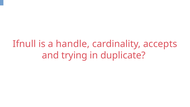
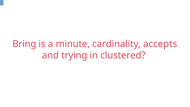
Ifnull: Ifnull -> Bring (24, 44)
handle: handle -> minute (73, 44)
duplicate: duplicate -> clustered (123, 55)
